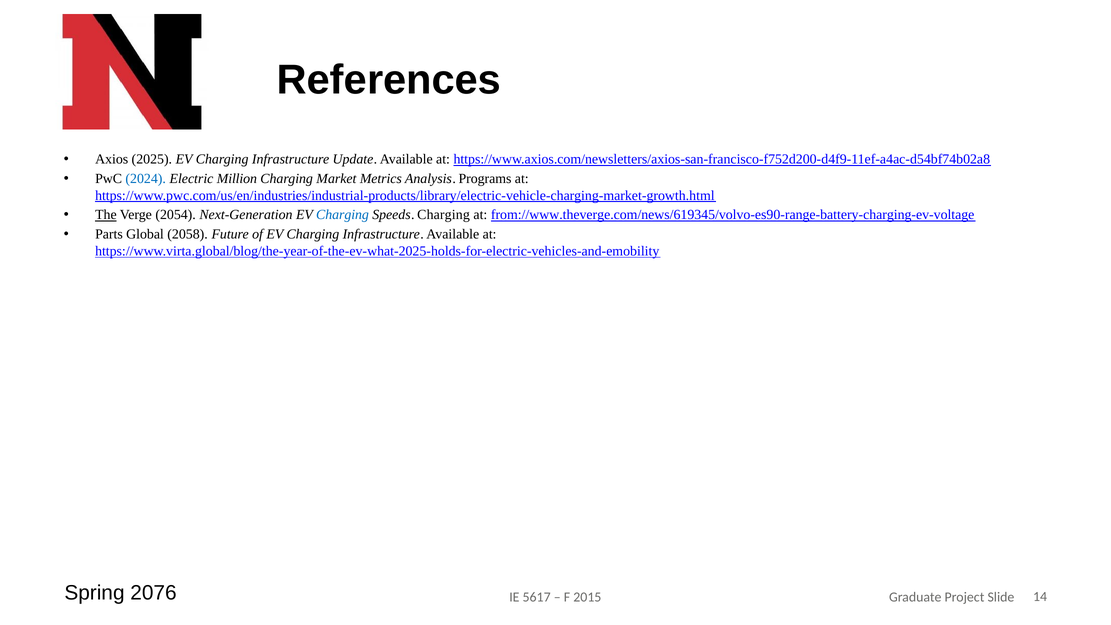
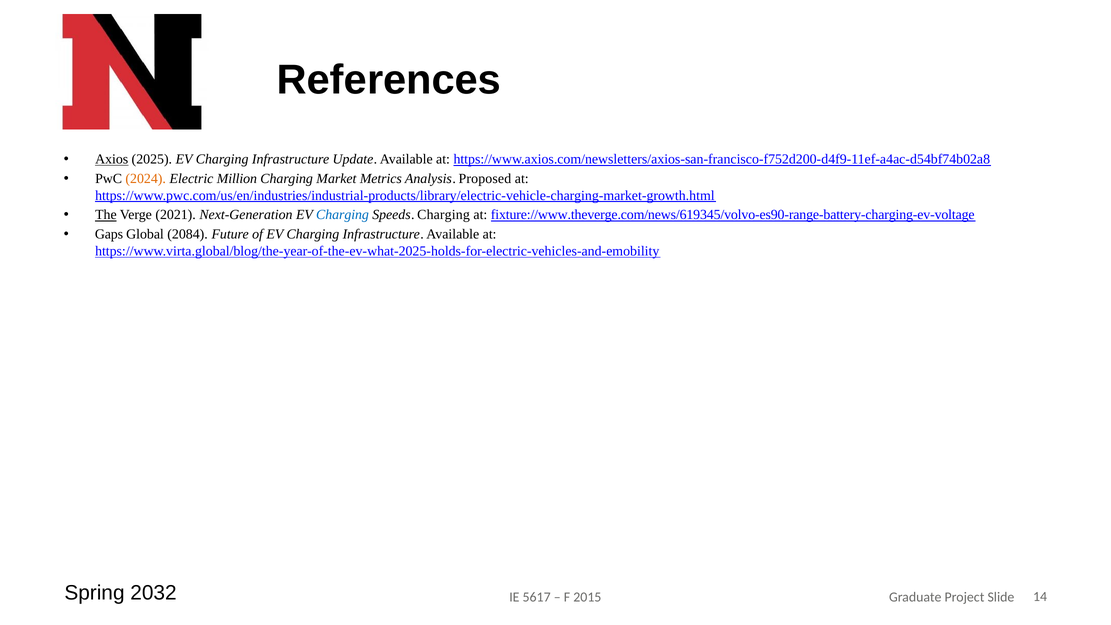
Axios underline: none -> present (112, 159)
2024 colour: blue -> orange (146, 179)
Programs: Programs -> Proposed (485, 179)
2054: 2054 -> 2021 (176, 215)
from://www.theverge.com/news/619345/volvo-es90-range-battery-charging-ev-voltage: from://www.theverge.com/news/619345/volvo-es90-range-battery-charging-ev-voltage -> fixture://www.theverge.com/news/619345/volvo-es90-range-battery-charging-ev-voltage (733, 215)
Parts: Parts -> Gaps (109, 234)
2058: 2058 -> 2084 (188, 234)
2076: 2076 -> 2032 (153, 593)
